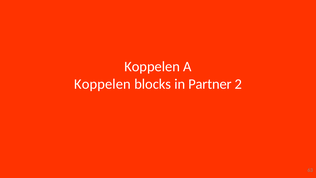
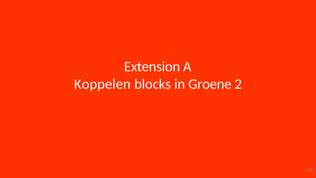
Koppelen: Koppelen -> Extension (152, 67)
Partner: Partner -> Groene (210, 84)
